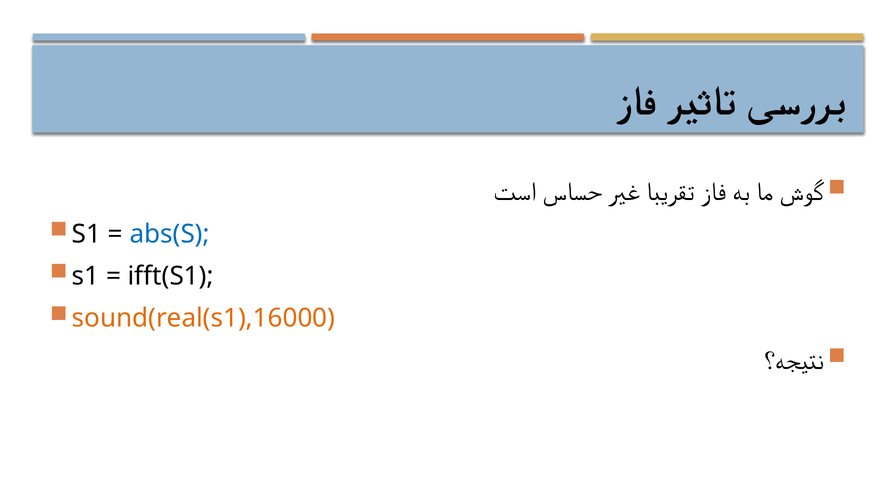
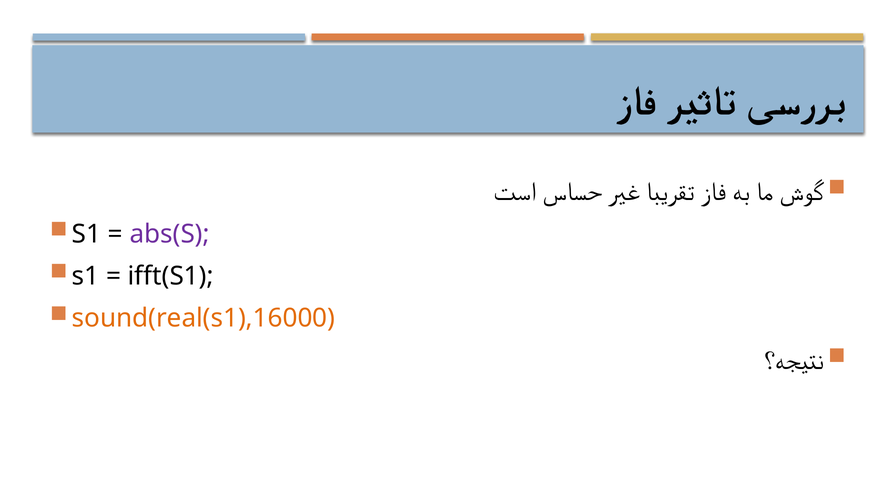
abs(S colour: blue -> purple (170, 234)
